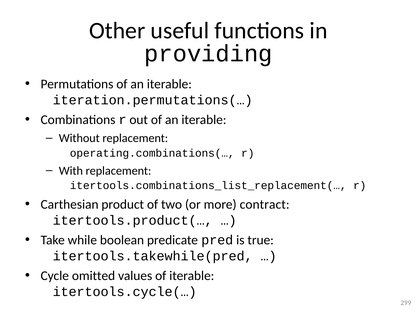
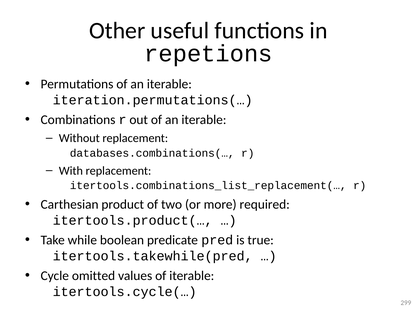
providing: providing -> repetions (208, 54)
operating.combinations(…: operating.combinations(… -> databases.combinations(… (152, 153)
contract: contract -> required (265, 204)
